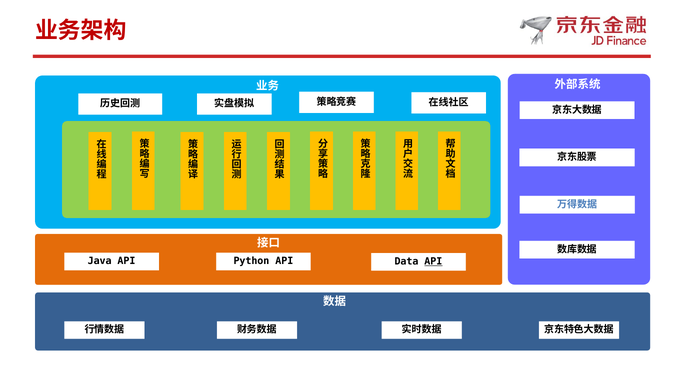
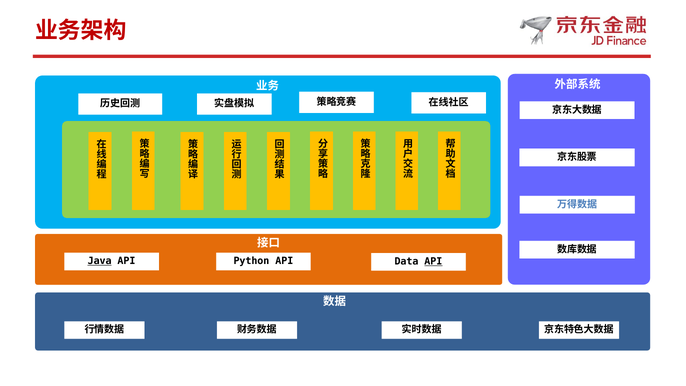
Java underline: none -> present (100, 261)
